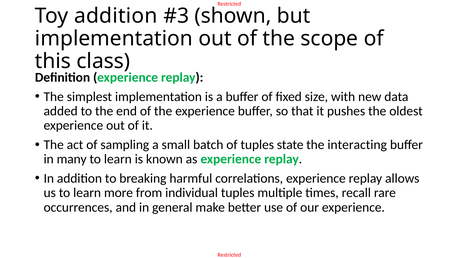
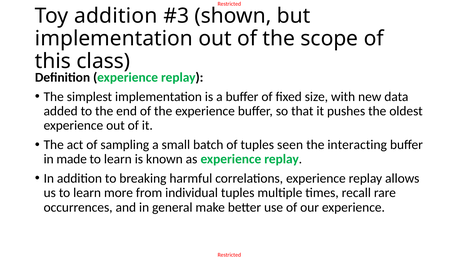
state: state -> seen (290, 145)
many: many -> made (72, 159)
